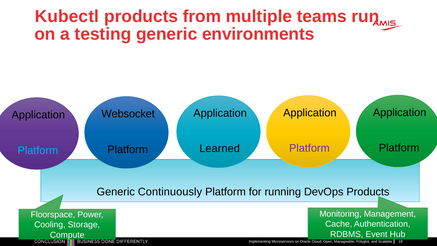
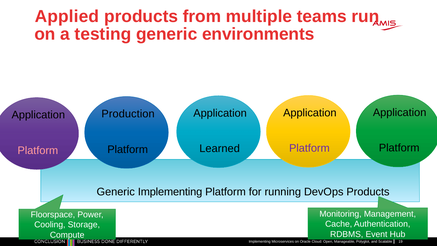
Kubectl: Kubectl -> Applied (67, 17)
Websocket: Websocket -> Production (128, 114)
Platform colour: light blue -> pink (38, 150)
Continuously: Continuously -> Implementing (170, 192)
